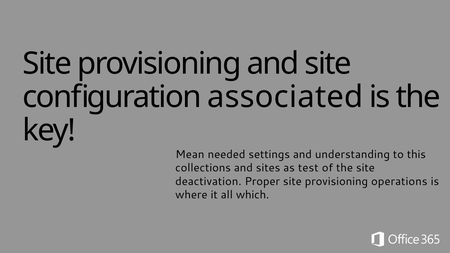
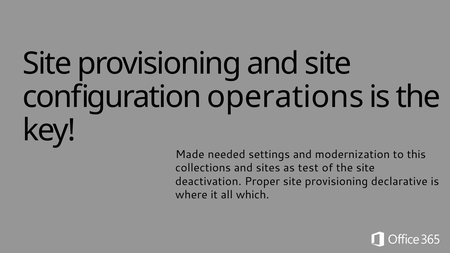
associated: associated -> operations (285, 97)
Mean: Mean -> Made (190, 154)
understanding: understanding -> modernization (352, 154)
operations: operations -> declarative (399, 181)
